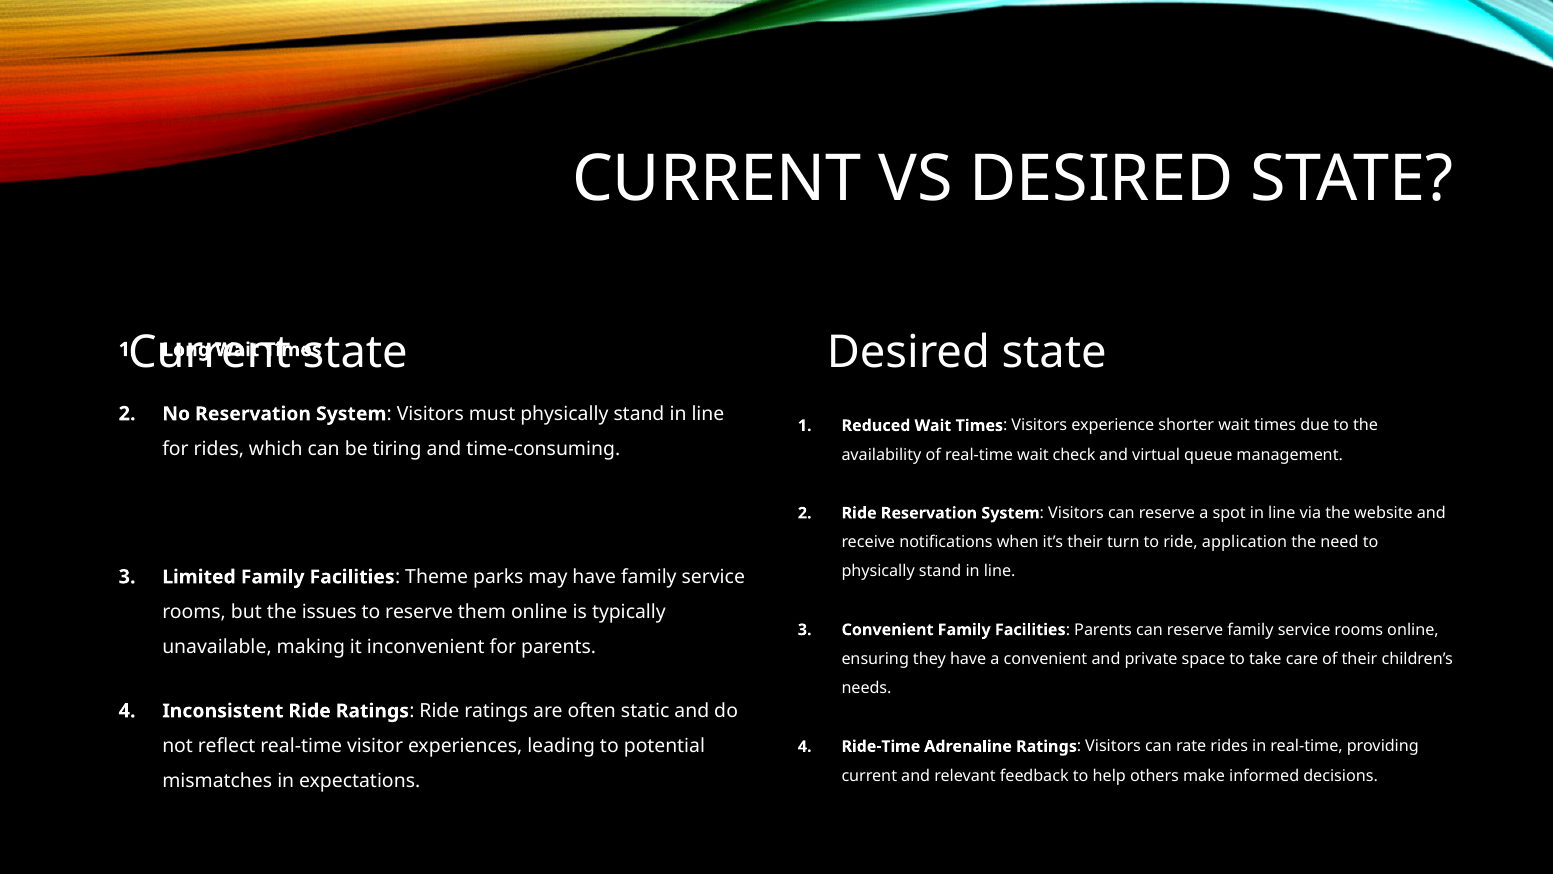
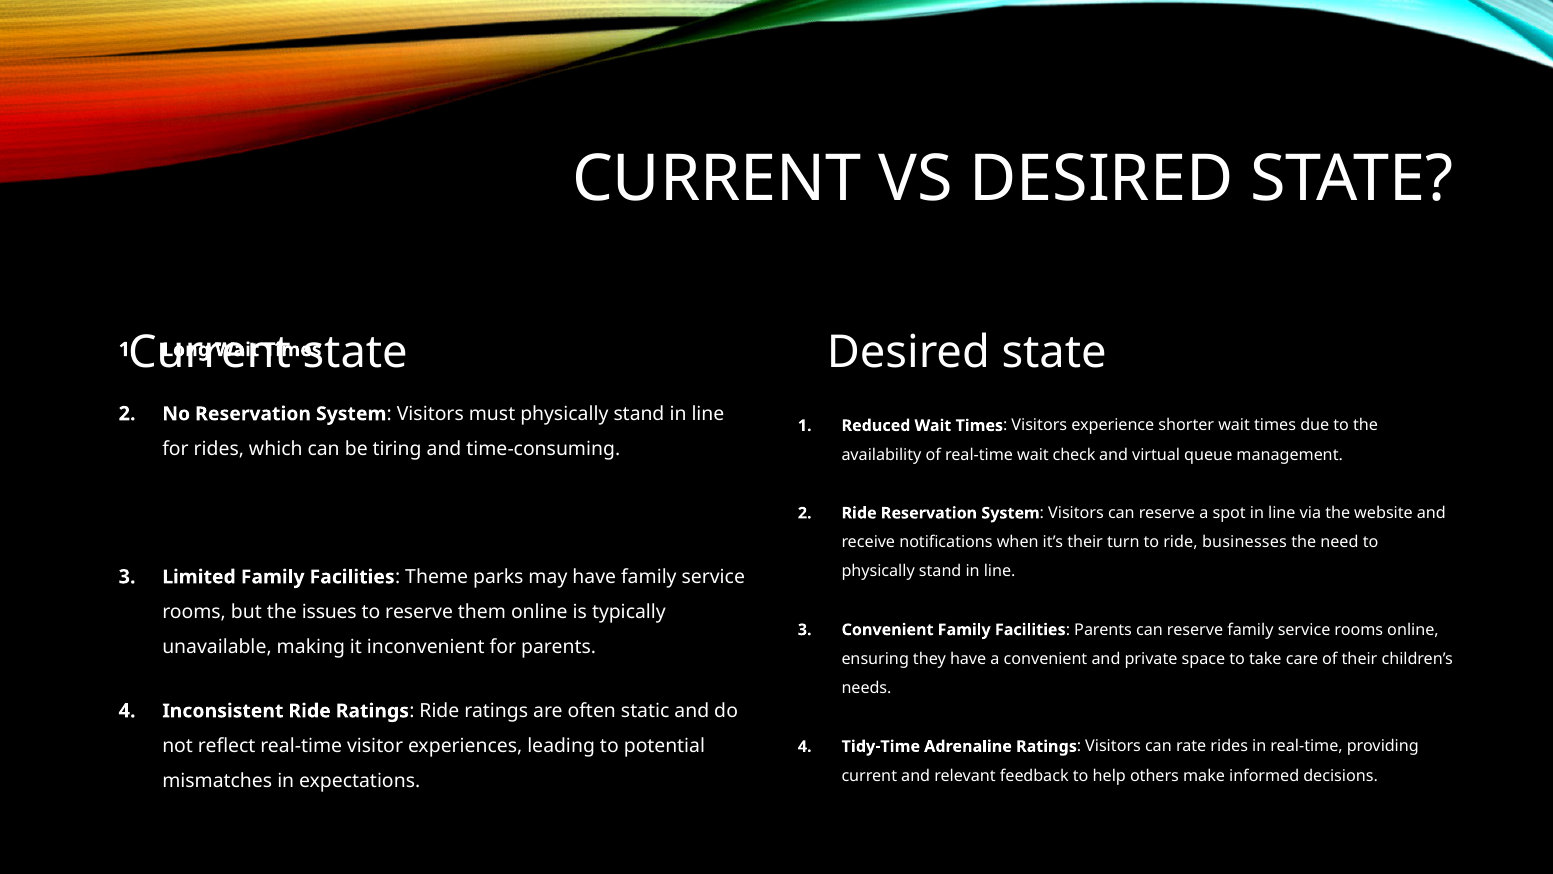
application: application -> businesses (1244, 542)
Ride-Time: Ride-Time -> Tidy-Time (881, 746)
